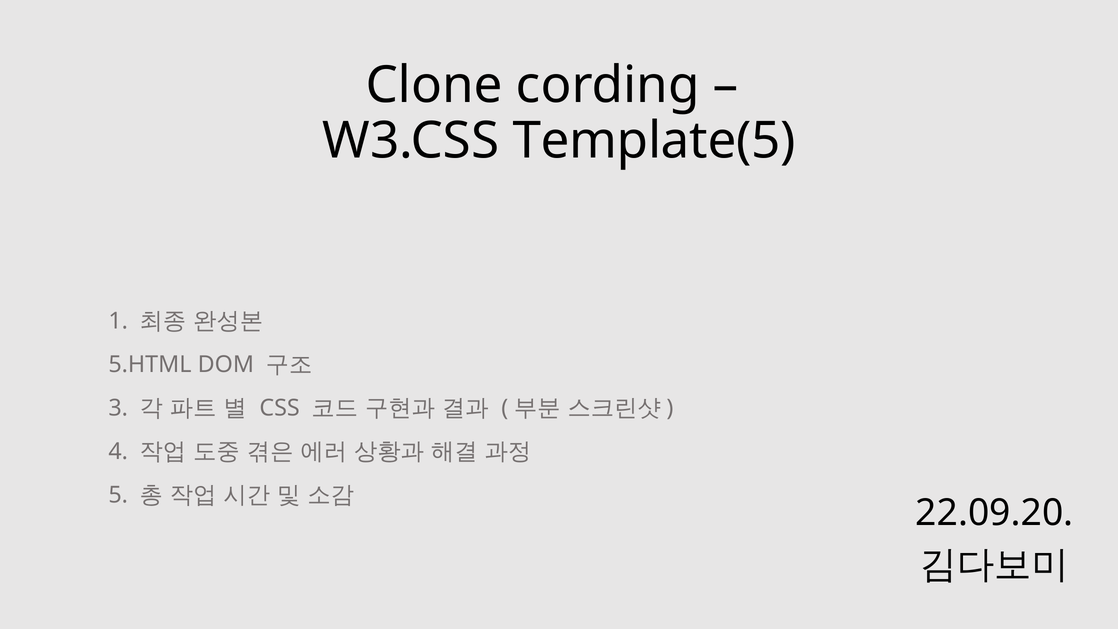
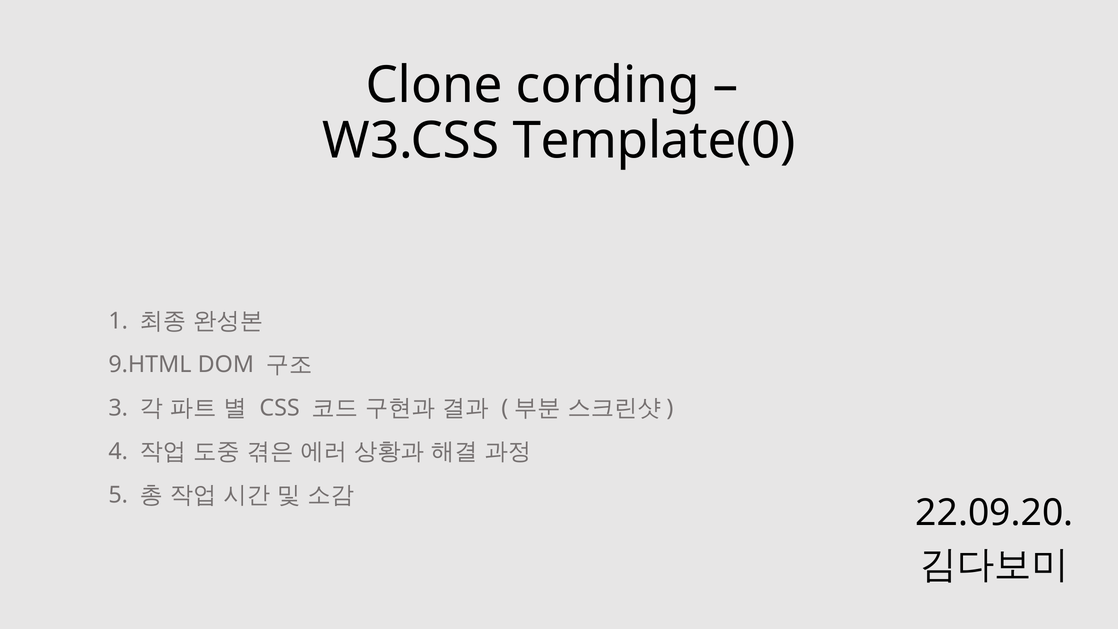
Template(5: Template(5 -> Template(0 (654, 141)
5.HTML: 5.HTML -> 9.HTML (150, 364)
